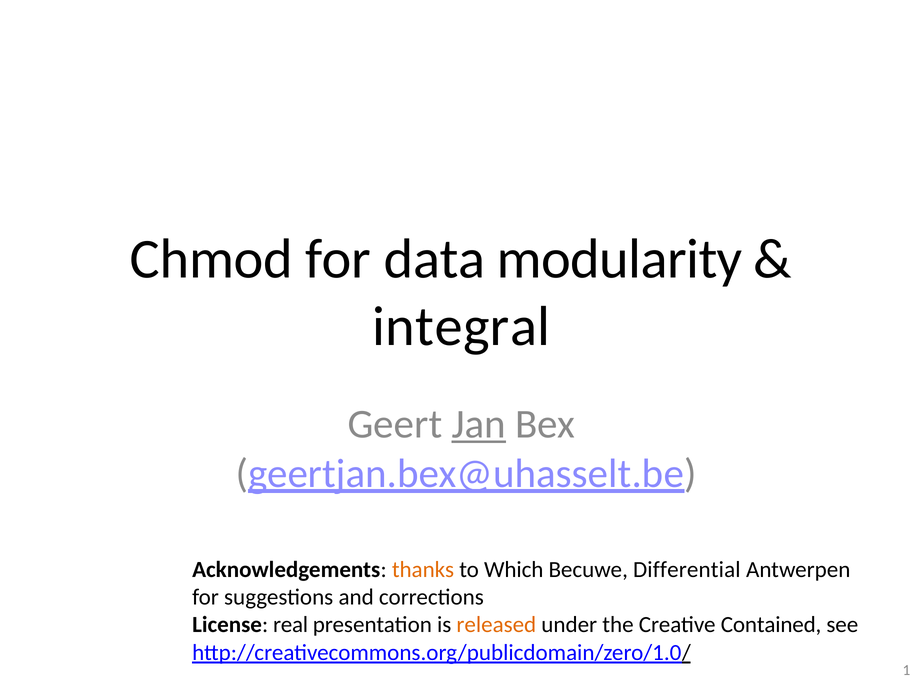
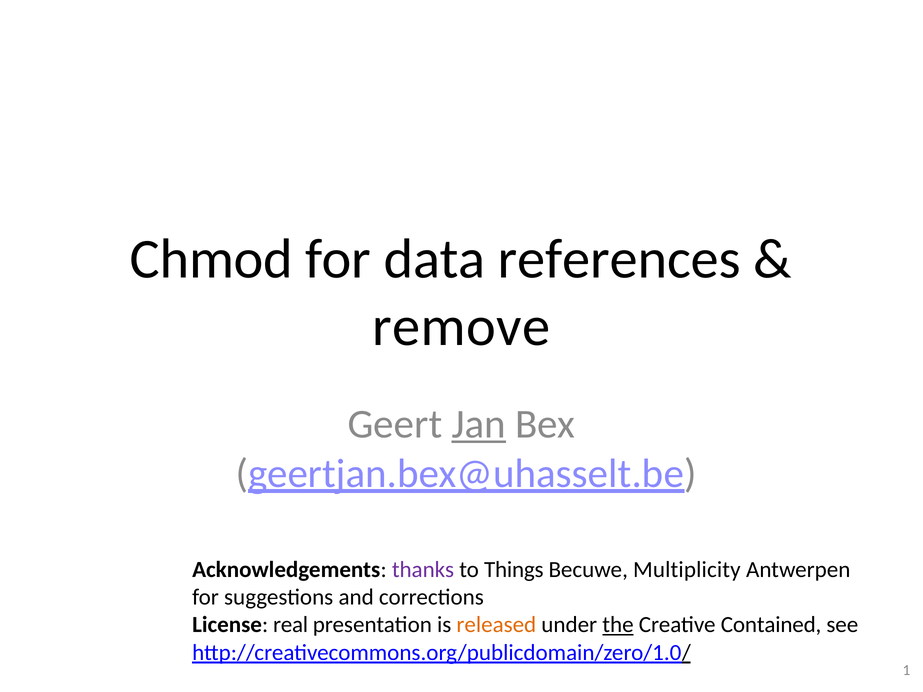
modularity: modularity -> references (619, 259)
integral: integral -> remove (461, 327)
thanks colour: orange -> purple (423, 570)
Which: Which -> Things (514, 570)
Differential: Differential -> Multiplicity (687, 570)
the underline: none -> present (618, 625)
